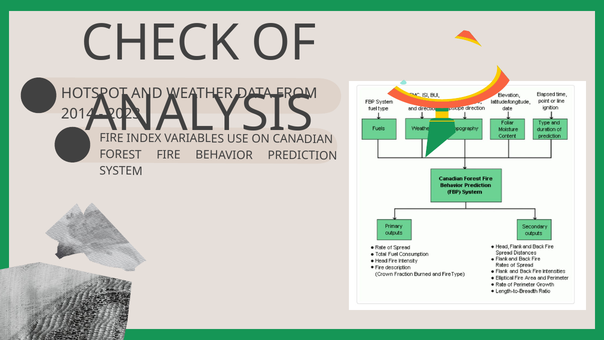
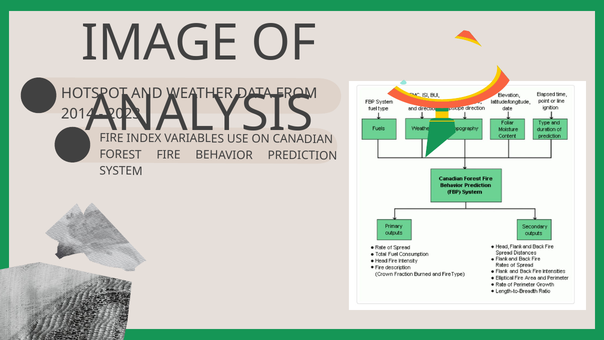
CHECK: CHECK -> IMAGE (160, 43)
